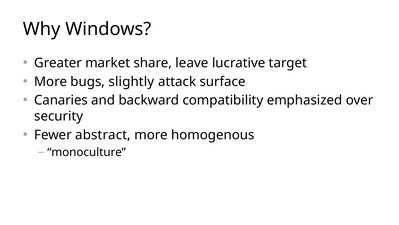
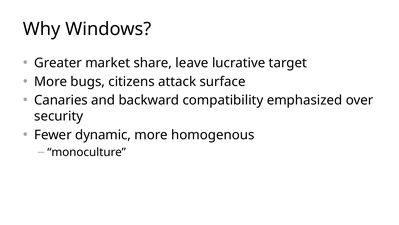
slightly: slightly -> citizens (132, 81)
abstract: abstract -> dynamic (103, 135)
